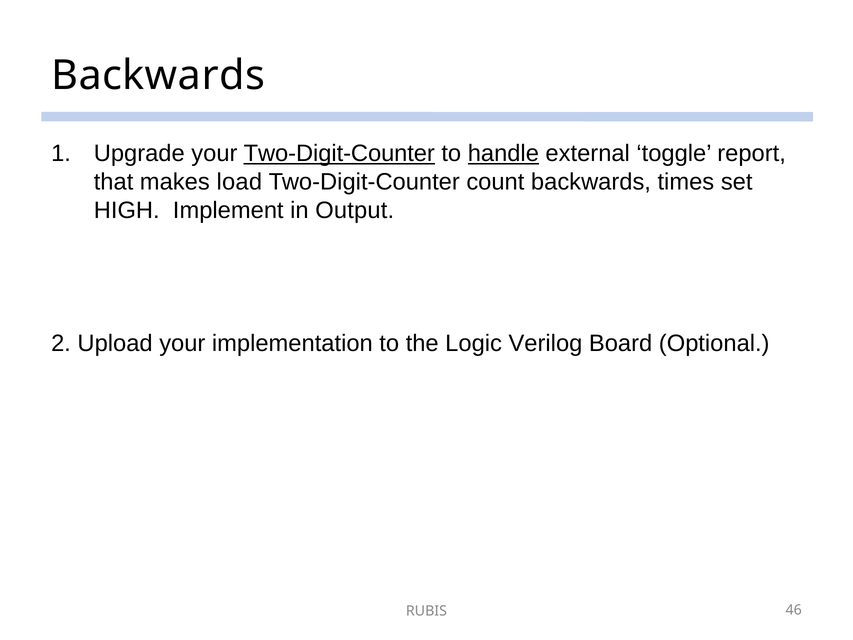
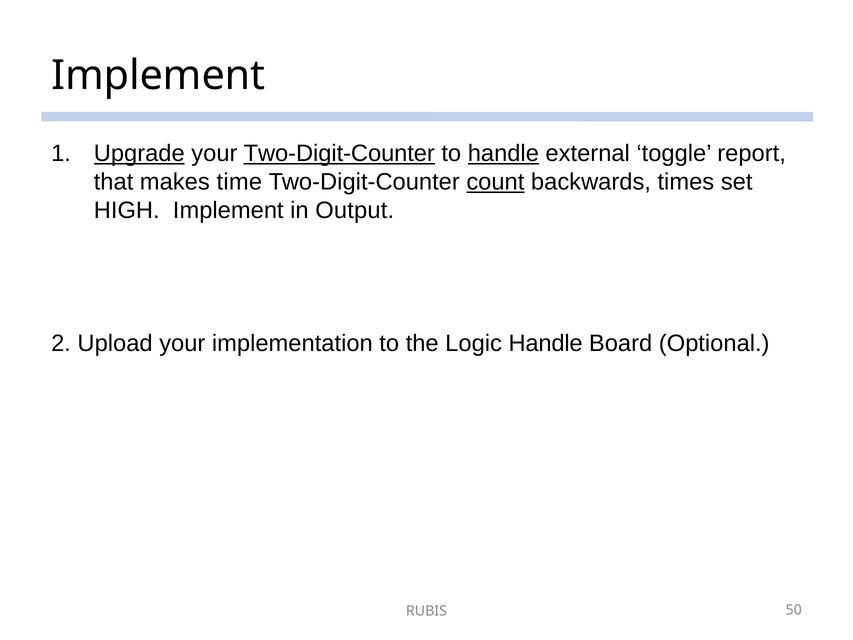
Backwards: Backwards -> Implement (158, 76)
Upgrade underline: none -> present (139, 153)
load: load -> time (239, 182)
count underline: none -> present (495, 182)
Logic Verilog: Verilog -> Handle (546, 343)
46: 46 -> 50 (794, 610)
